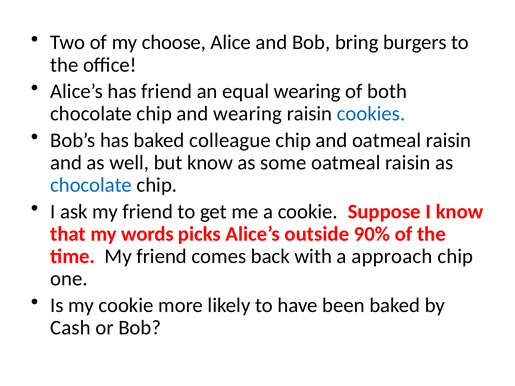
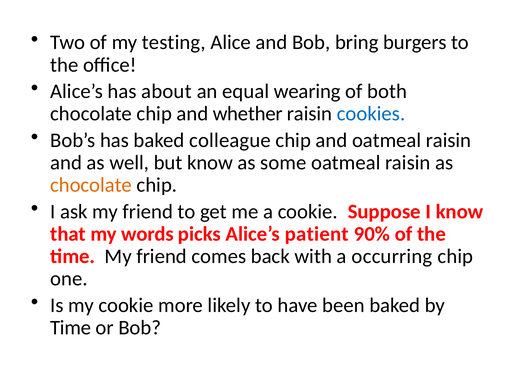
choose: choose -> testing (174, 42)
has friend: friend -> about (166, 91)
and wearing: wearing -> whether (248, 114)
chocolate colour: blue -> orange (91, 185)
outside: outside -> patient (317, 234)
approach: approach -> occurring (392, 256)
Cash: Cash -> Time (71, 328)
